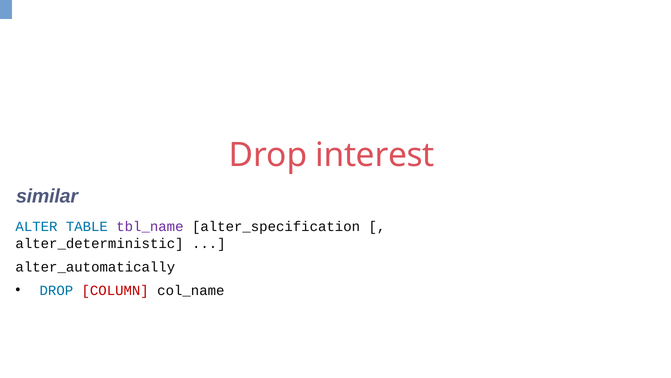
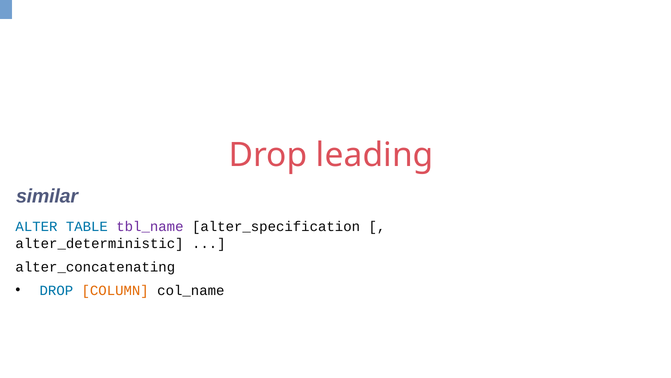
interest: interest -> leading (375, 155)
alter_automatically: alter_automatically -> alter_concatenating (95, 267)
COLUMN colour: red -> orange (115, 290)
